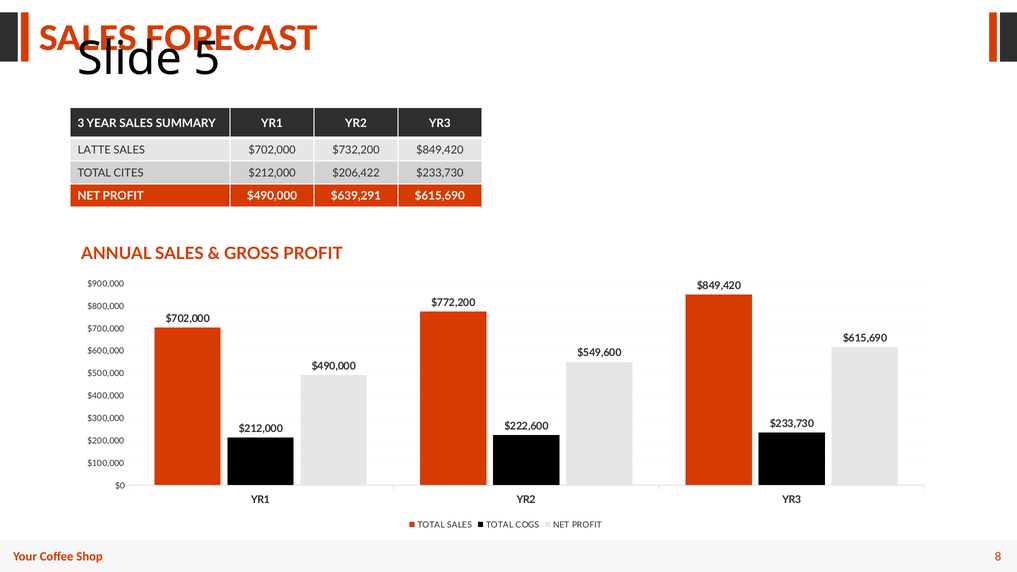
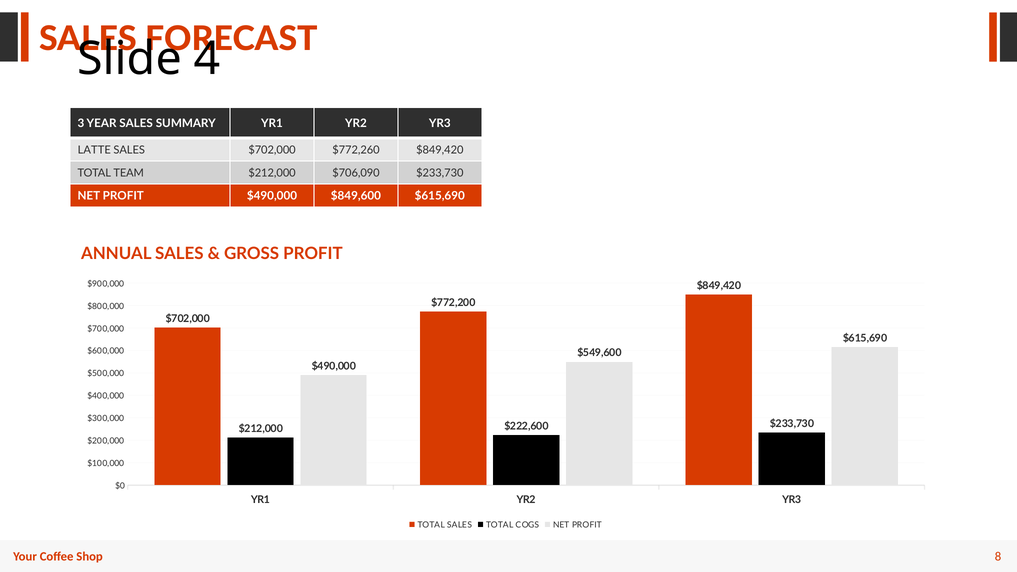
5: 5 -> 4 (207, 59)
$732,200: $732,200 -> $772,260 (356, 150)
CITES: CITES -> TEAM (129, 173)
$206,422: $206,422 -> $706,090 (356, 173)
$639,291: $639,291 -> $849,600 (356, 196)
